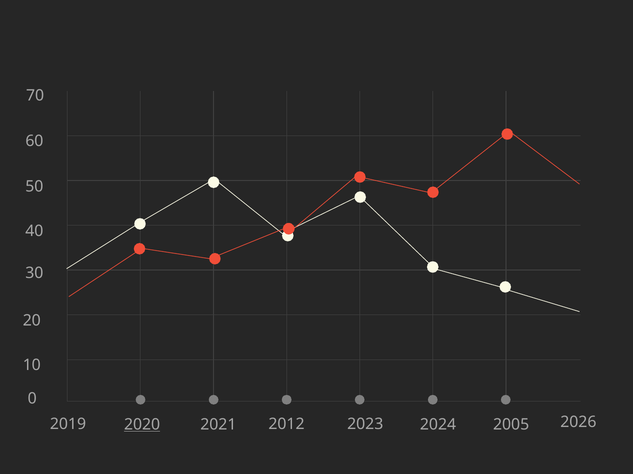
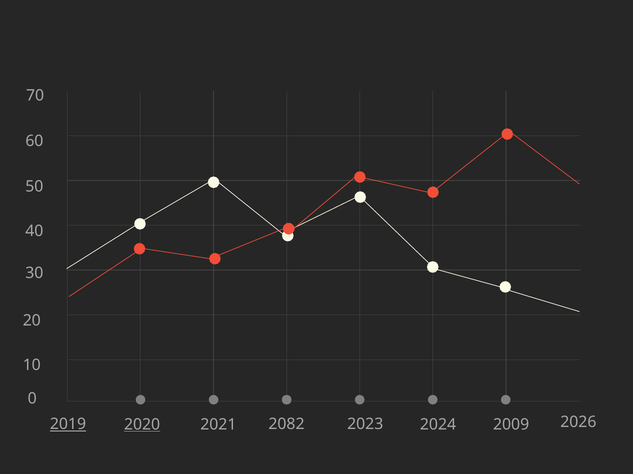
2019 underline: none -> present (68, 425)
2012: 2012 -> 2082 (287, 425)
2005: 2005 -> 2009 (511, 425)
